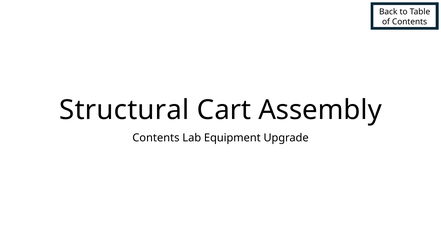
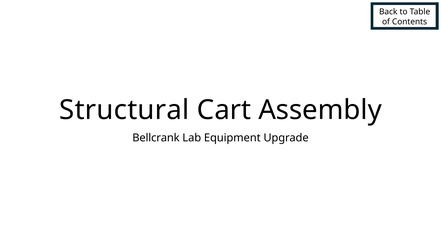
Contents: Contents -> Bellcrank (156, 138)
